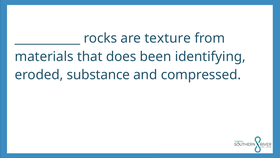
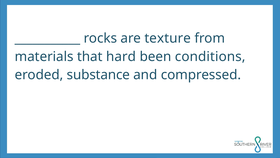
does: does -> hard (121, 56)
identifying: identifying -> conditions (210, 56)
